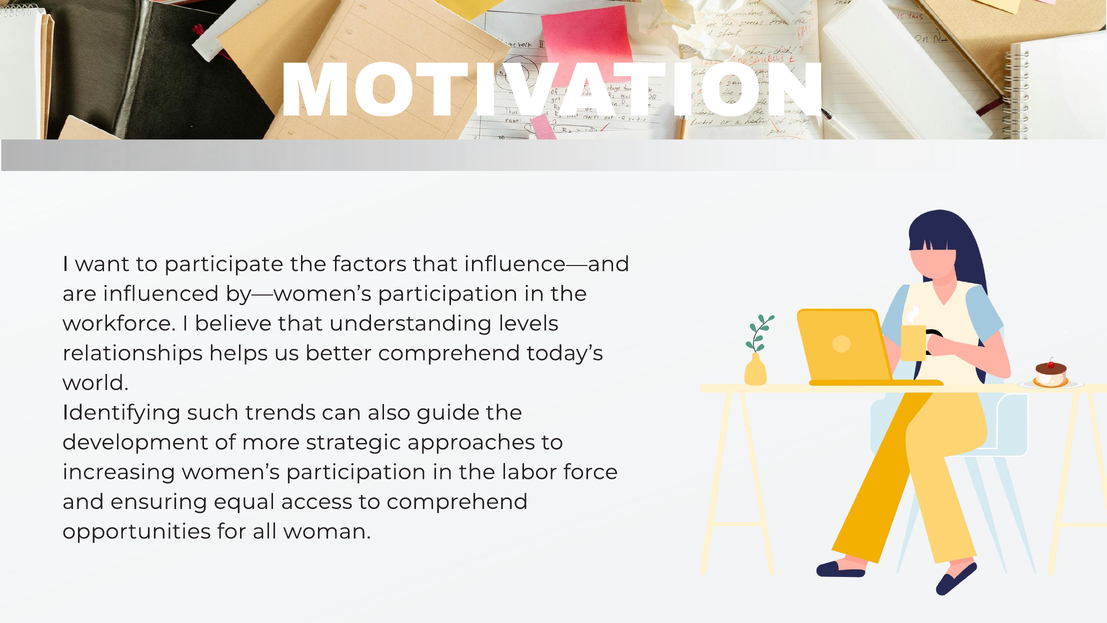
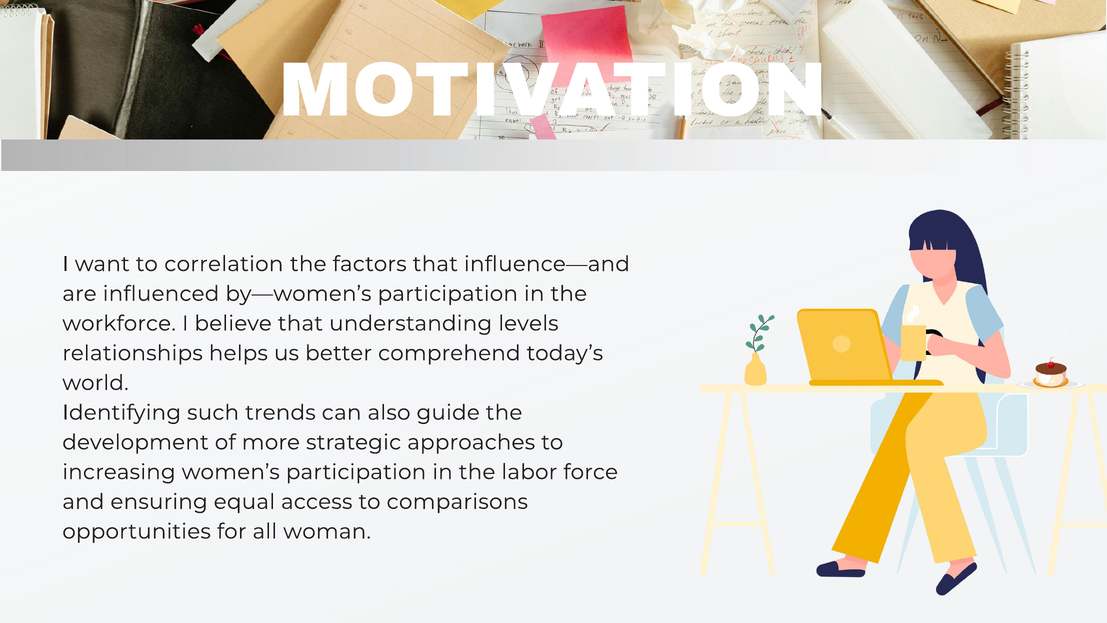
participate: participate -> correlation (224, 264)
to comprehend: comprehend -> comparisons (457, 502)
